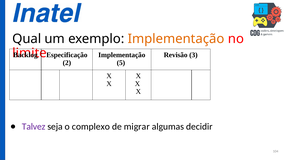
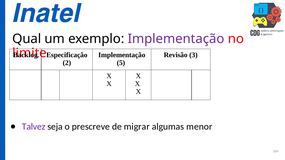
Implementação colour: orange -> purple (176, 39)
complexo: complexo -> prescreve (91, 127)
decidir: decidir -> menor (199, 127)
